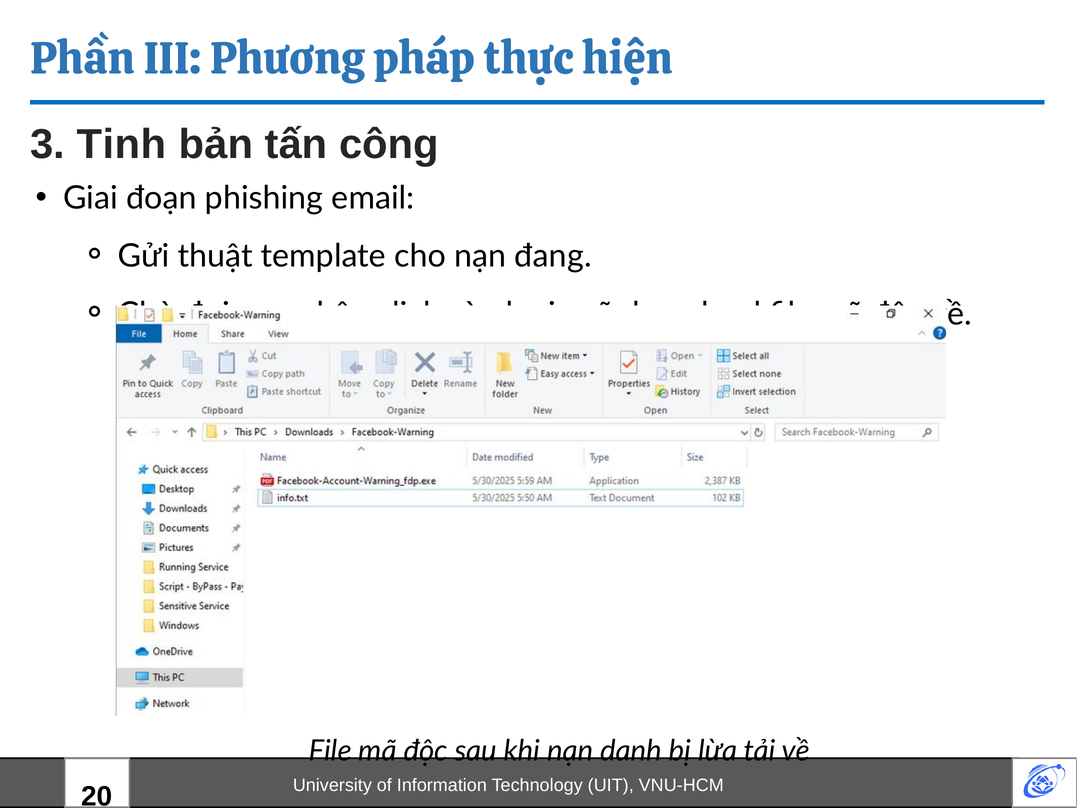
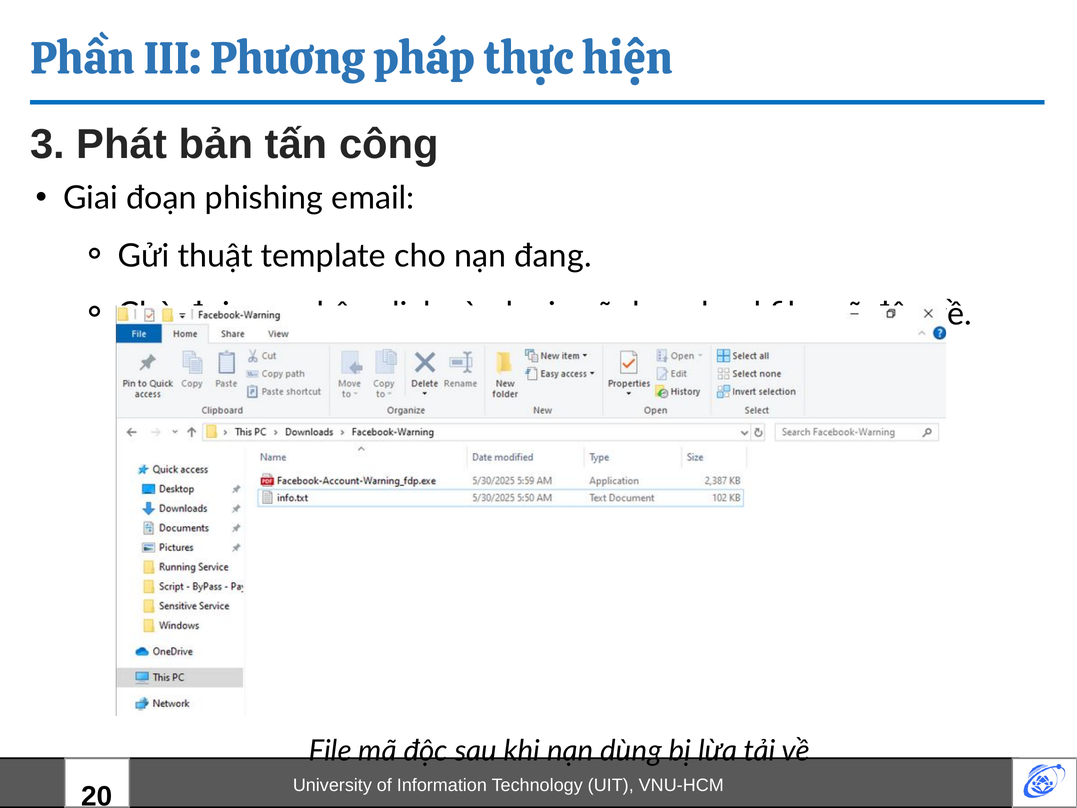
Tinh: Tinh -> Phát (122, 144)
danh: danh -> dùng (631, 751)
